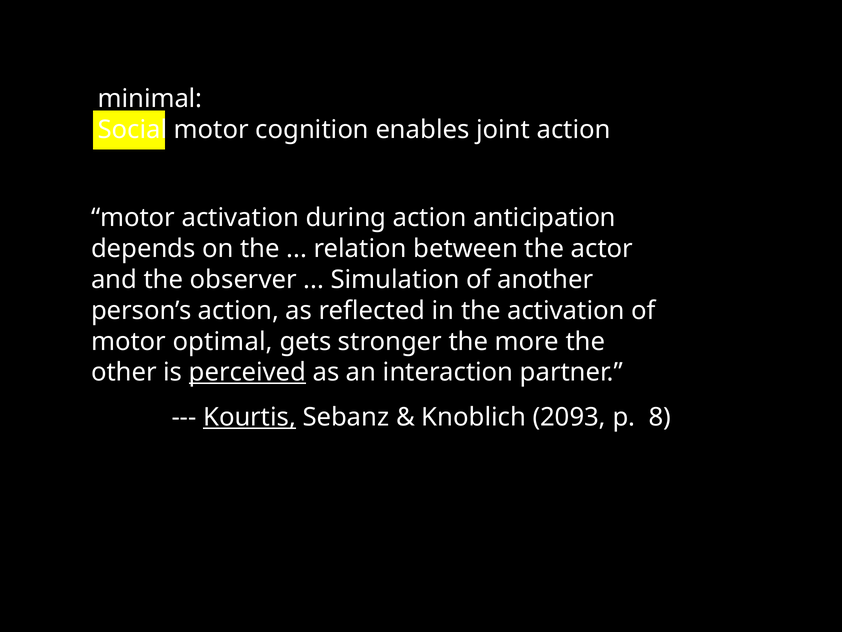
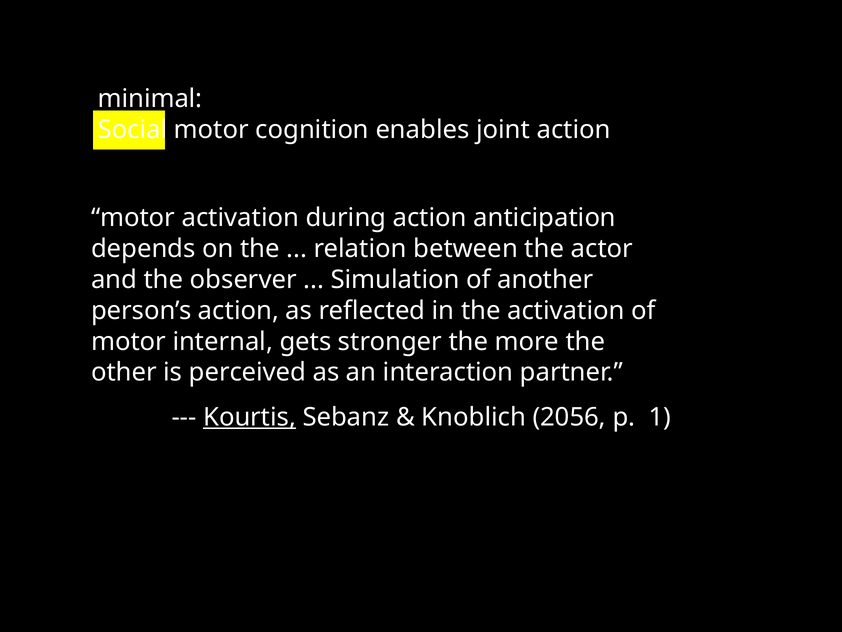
optimal: optimal -> internal (223, 341)
perceived underline: present -> none (248, 372)
2093: 2093 -> 2056 (569, 417)
8: 8 -> 1 (660, 417)
